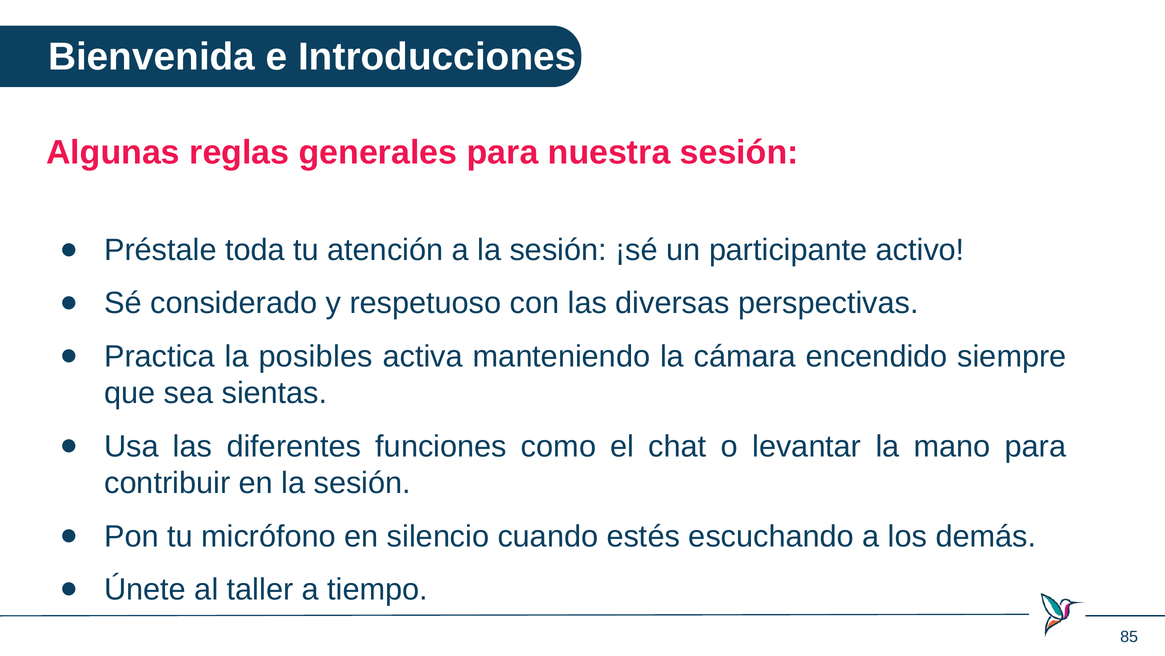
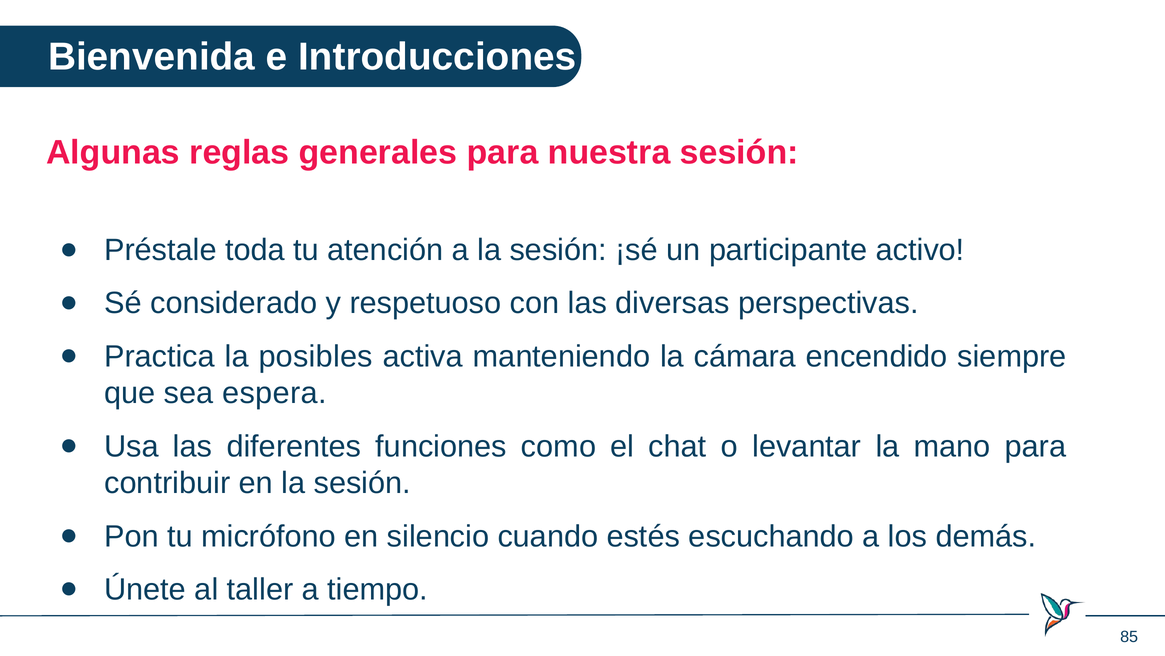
sientas: sientas -> espera (274, 393)
